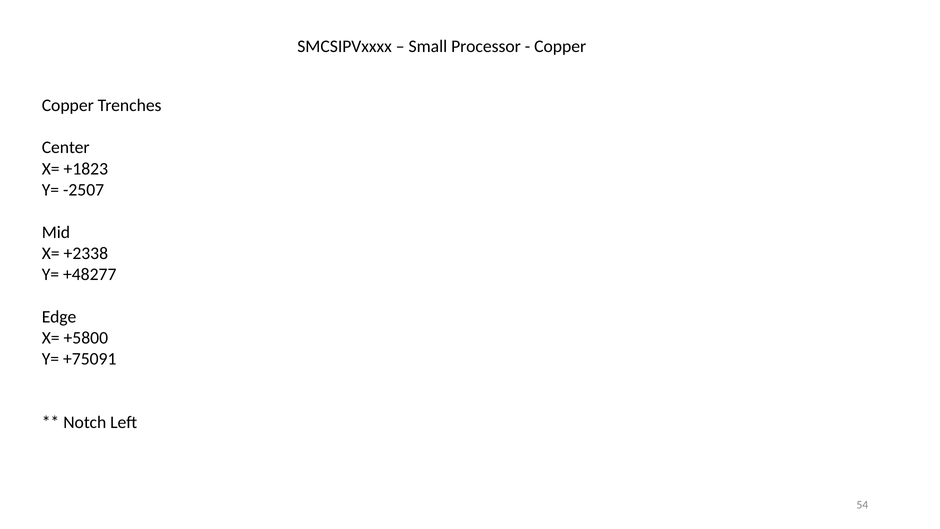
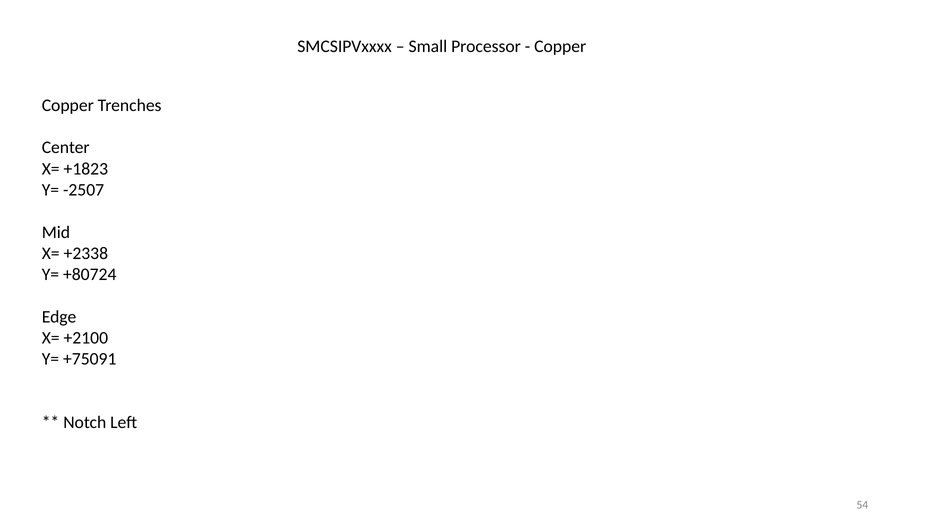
+48277: +48277 -> +80724 (90, 274)
+5800: +5800 -> +2100 (86, 338)
